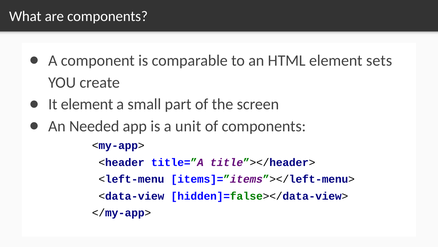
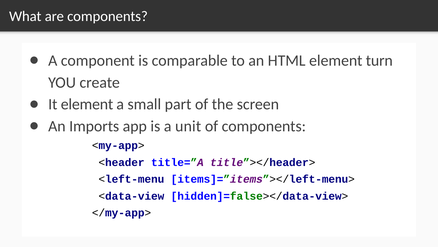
sets: sets -> turn (379, 61)
Needed: Needed -> Imports (94, 126)
